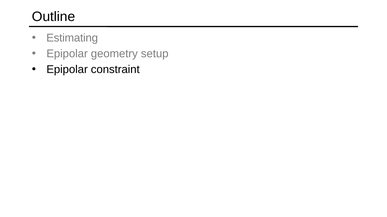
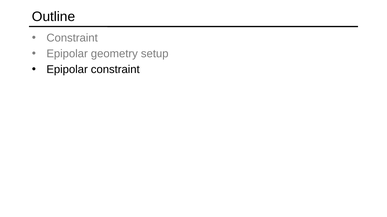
Estimating: Estimating -> Constraint (72, 38)
